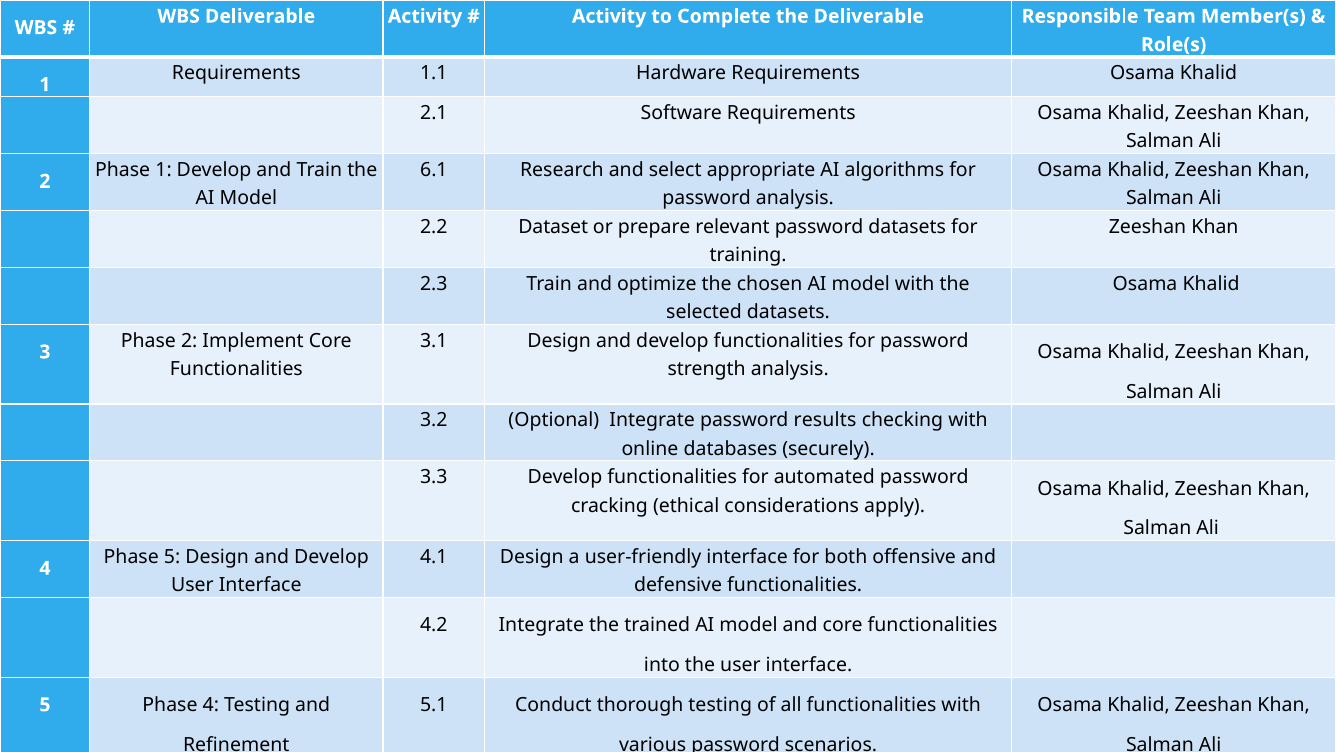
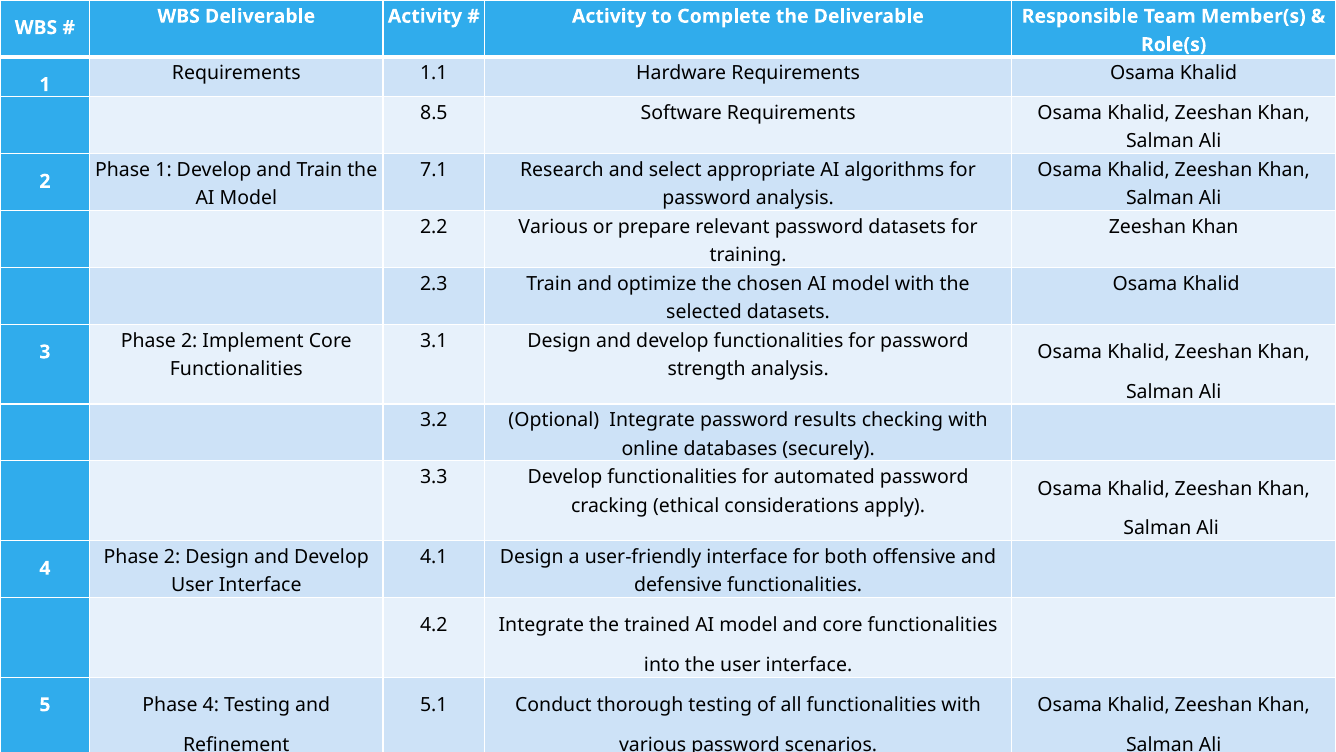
2.1: 2.1 -> 8.5 (434, 113)
6.1: 6.1 -> 7.1 (434, 170)
2.2 Dataset: Dataset -> Various (553, 227)
5: 5 -> 2 (172, 556)
